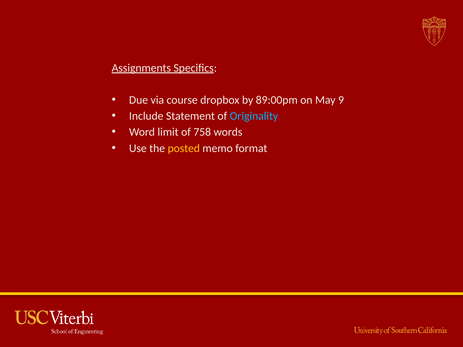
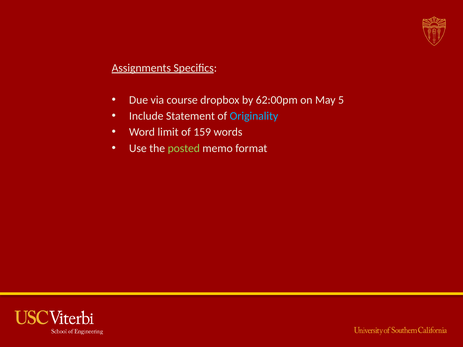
89:00pm: 89:00pm -> 62:00pm (277, 100)
9: 9 -> 5 (341, 100)
758: 758 -> 159 (202, 132)
posted colour: yellow -> light green (184, 148)
